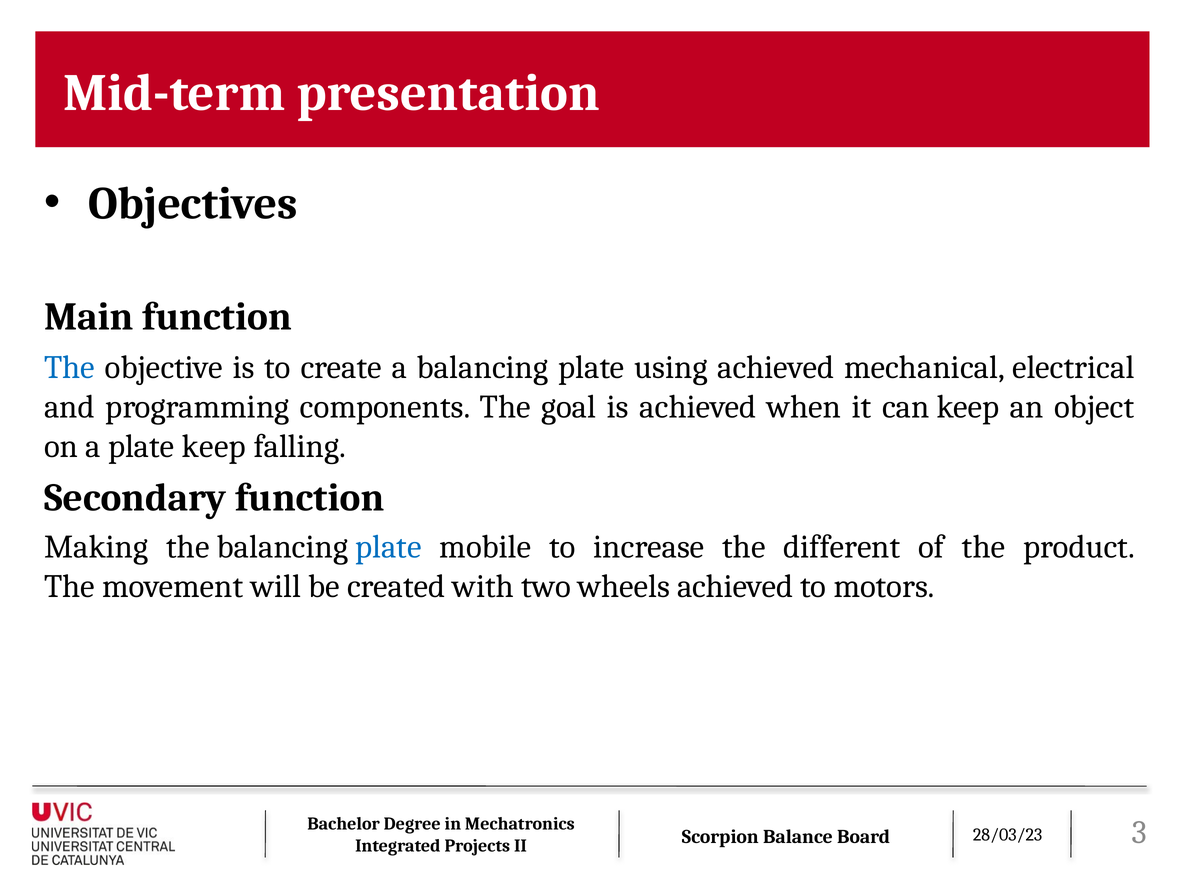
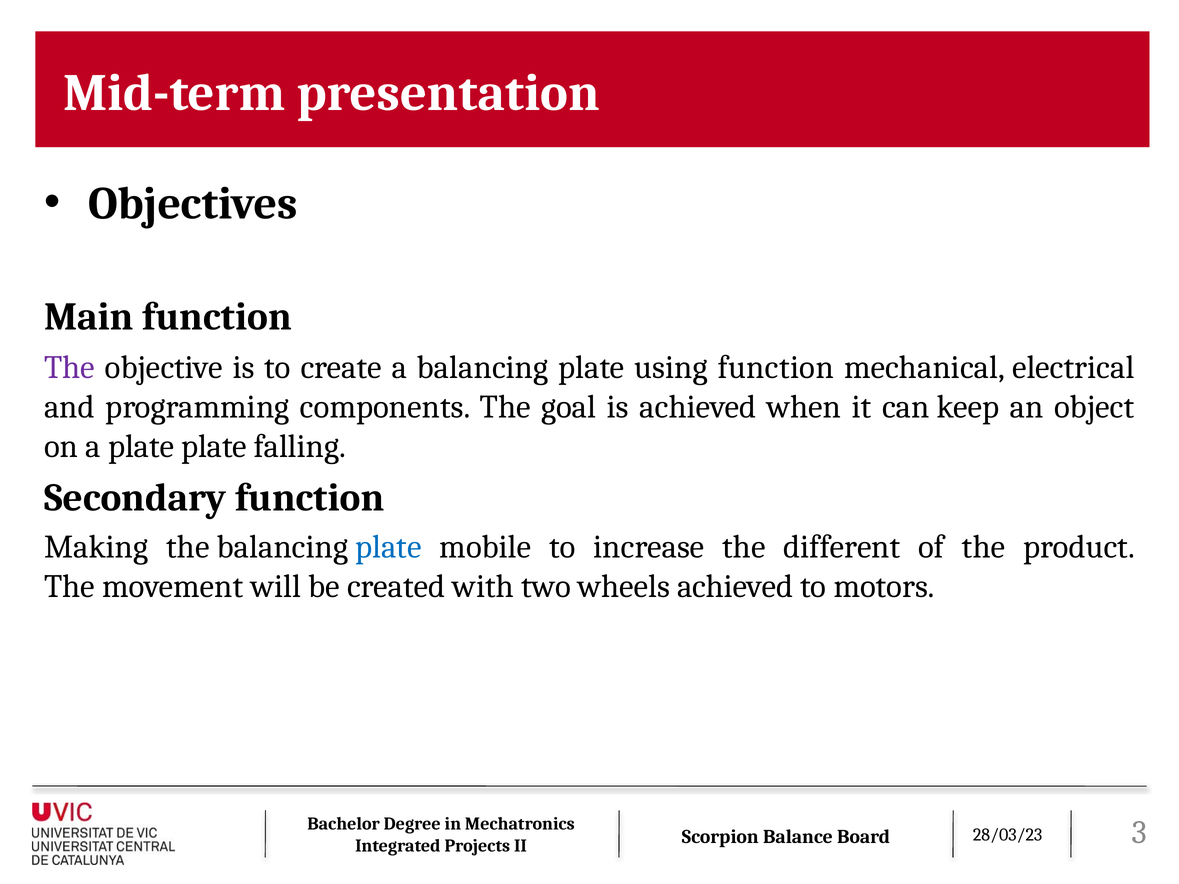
The colour: blue -> purple (70, 368)
using achieved: achieved -> function (776, 368)
plate keep: keep -> plate (214, 446)
